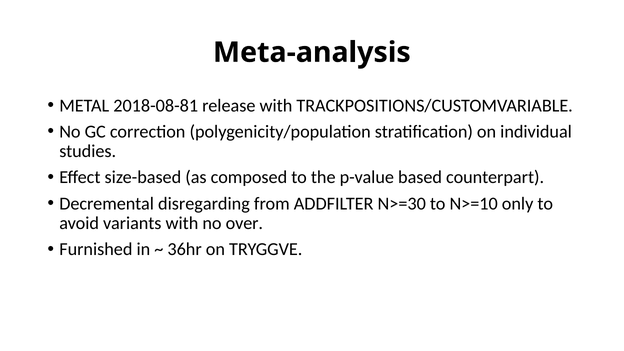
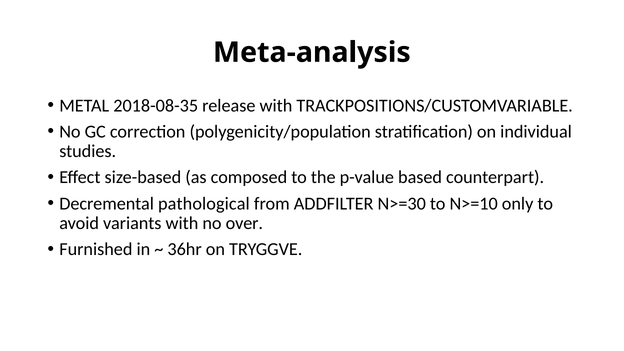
2018-08-81: 2018-08-81 -> 2018-08-35 (156, 106)
disregarding: disregarding -> pathological (204, 204)
